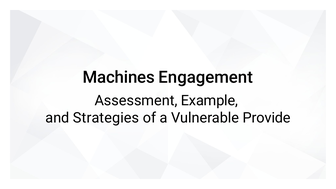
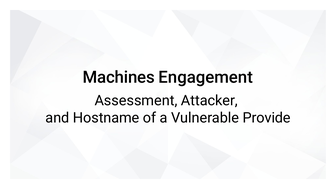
Example: Example -> Attacker (209, 100)
Strategies: Strategies -> Hostname (106, 118)
